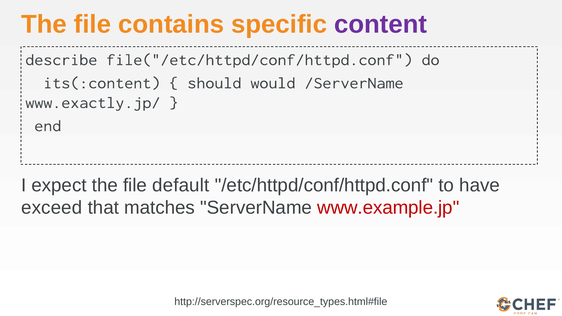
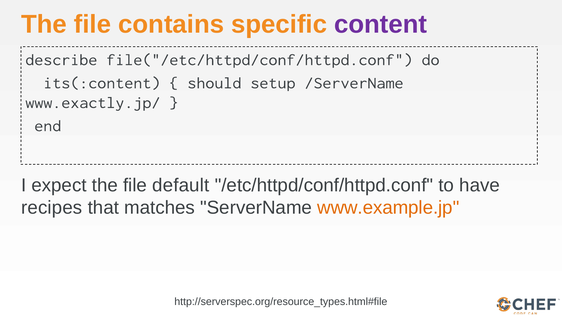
would: would -> setup (273, 83)
exceed: exceed -> recipes (52, 208)
www.example.jp colour: red -> orange (388, 208)
